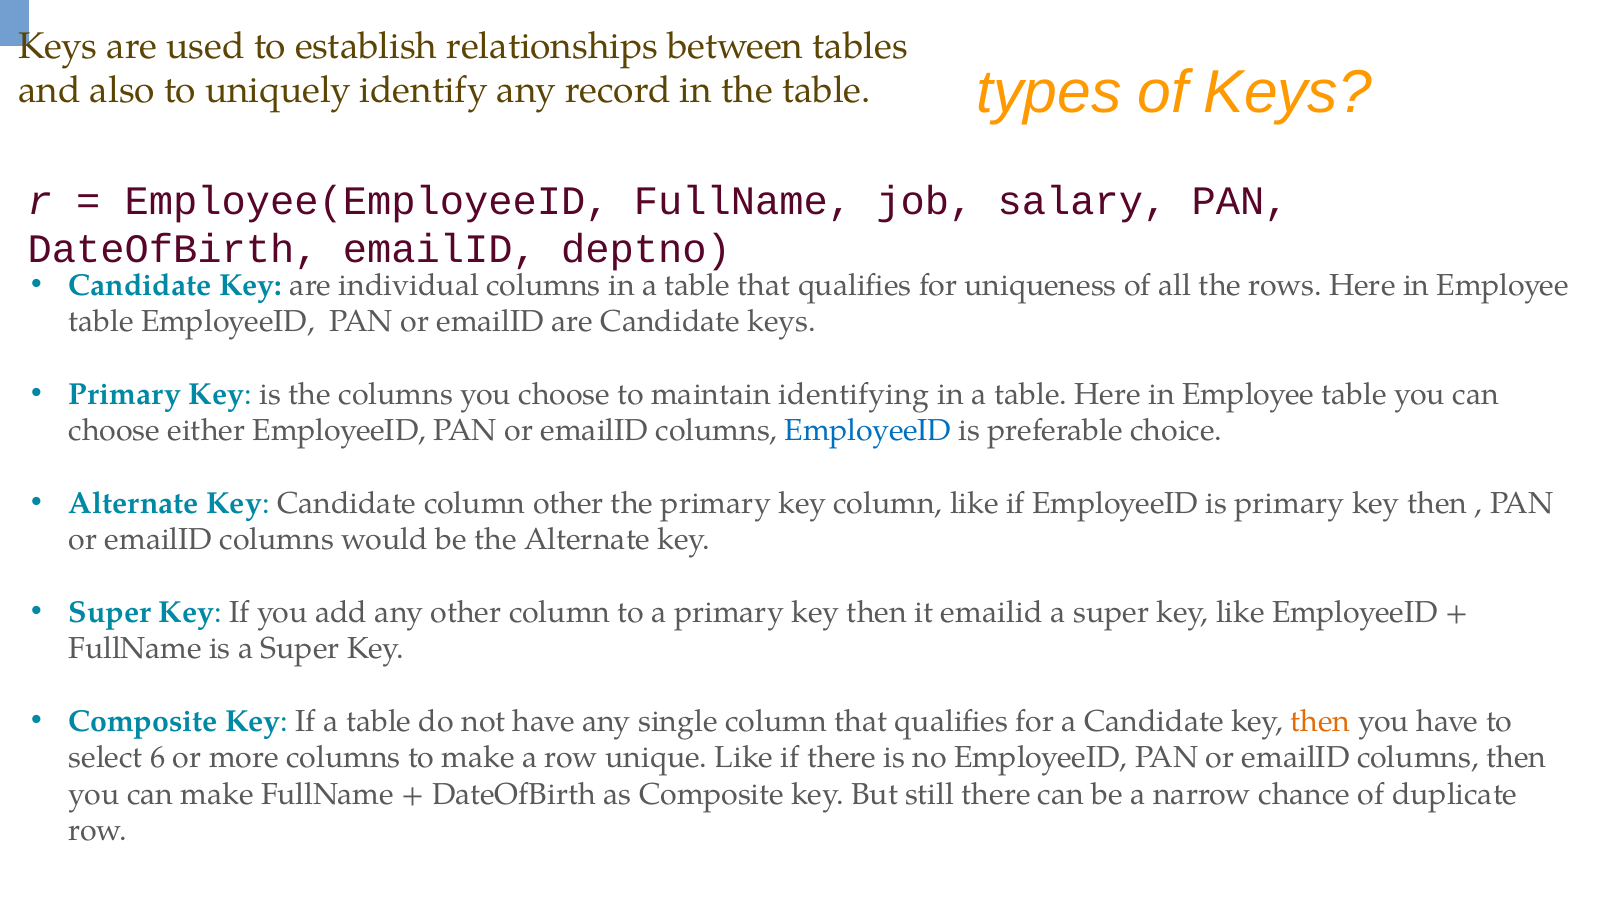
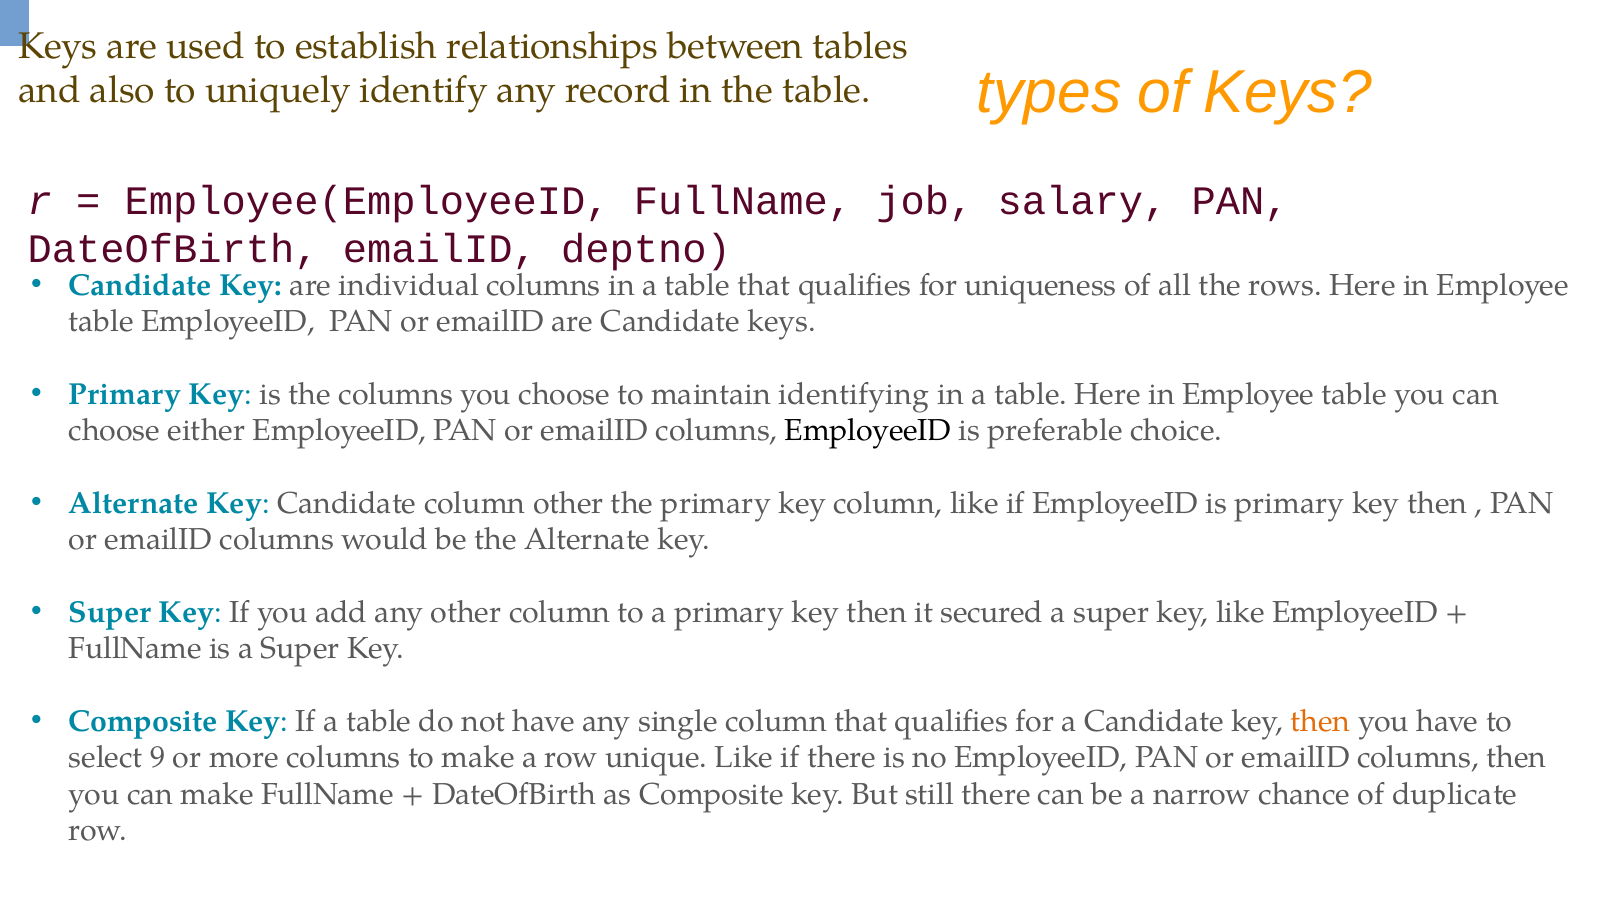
EmployeeID colour: blue -> black (868, 431)
it emailid: emailid -> secured (992, 613)
6: 6 -> 9 (158, 758)
